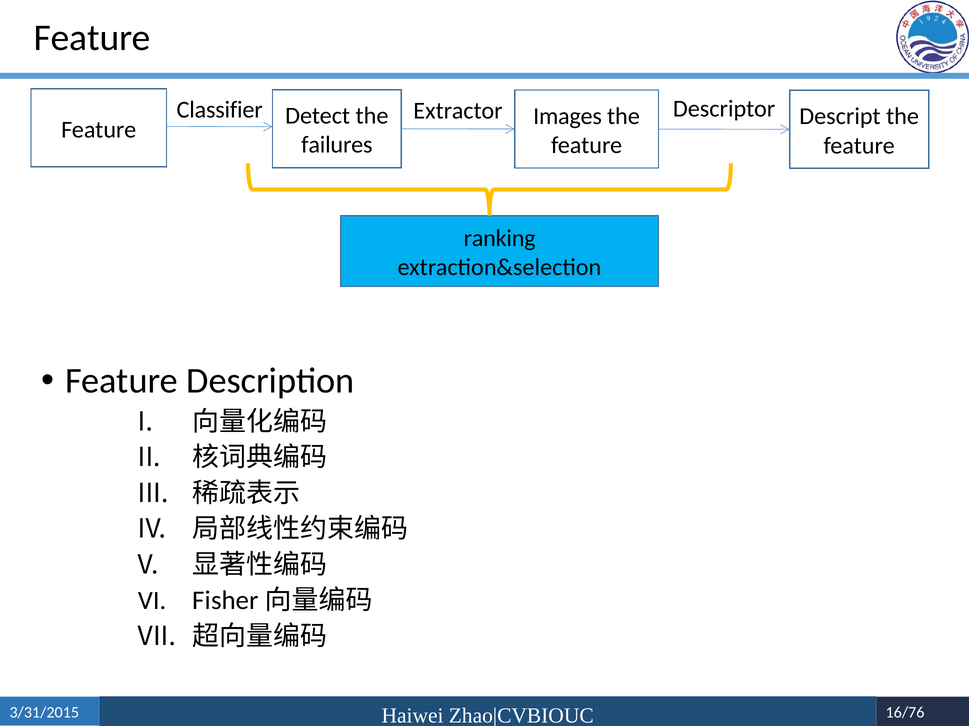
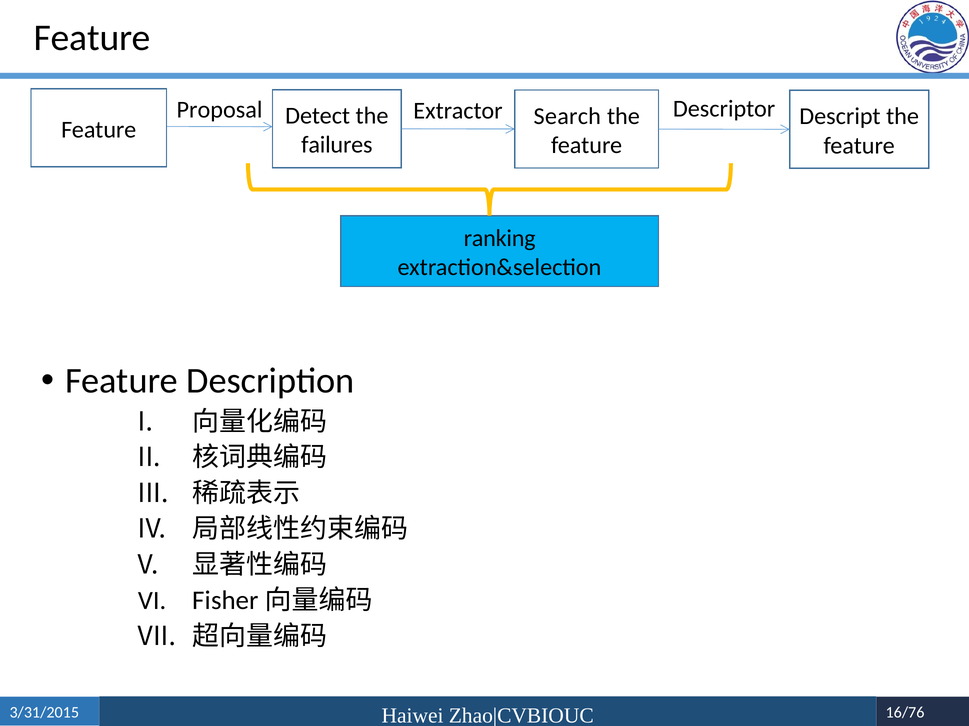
Classifier: Classifier -> Proposal (220, 110)
Images: Images -> Search (567, 116)
